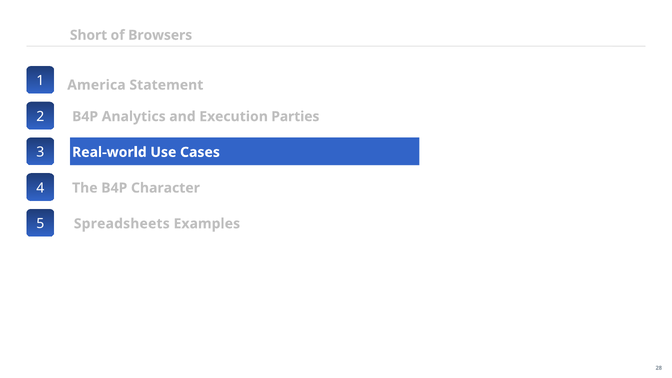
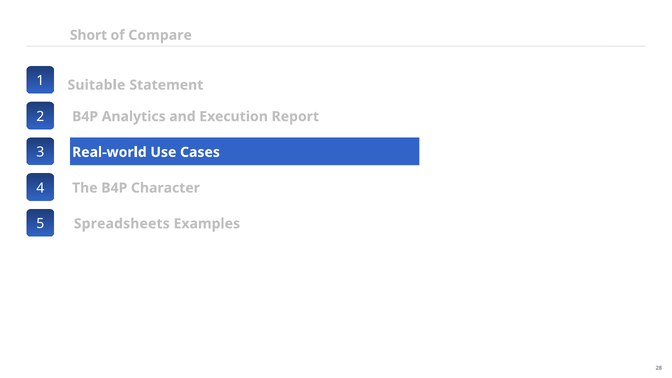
Browsers: Browsers -> Compare (160, 35)
America: America -> Suitable (96, 85)
Parties: Parties -> Report (295, 117)
